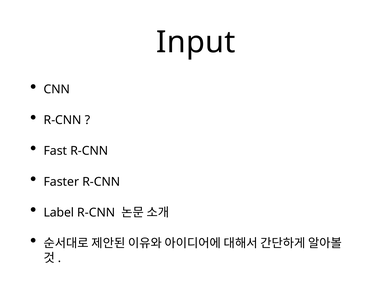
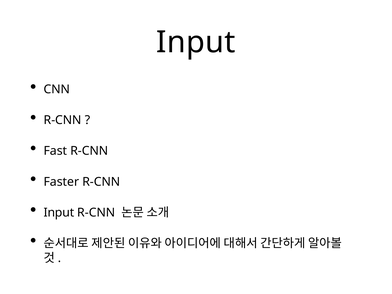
Label: Label -> Input (59, 213)
